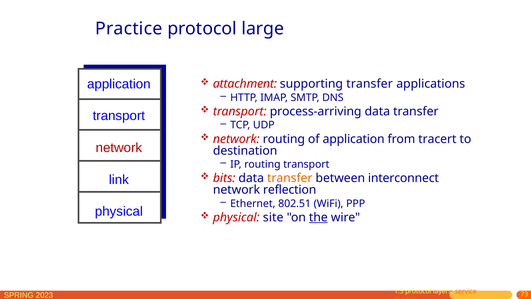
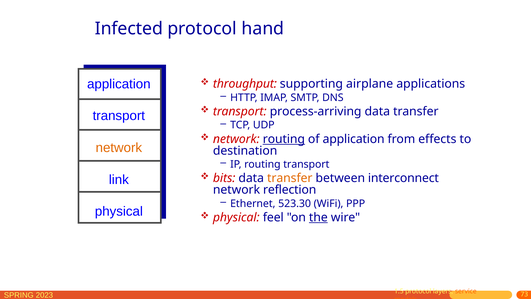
Practice: Practice -> Infected (129, 29)
large: large -> hand (263, 29)
attachment: attachment -> throughput (245, 84)
supporting transfer: transfer -> airplane (370, 84)
routing underline: none -> present (284, 139)
tracert: tracert -> effects (437, 139)
network colour: red -> orange (119, 148)
802.51: 802.51 -> 523.30 (295, 203)
site: site -> feel (273, 217)
